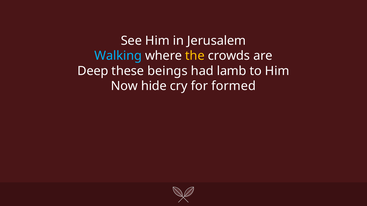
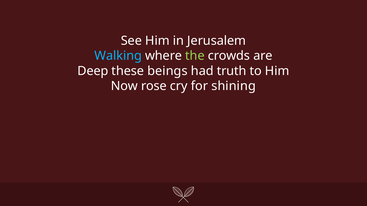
the colour: yellow -> light green (195, 56)
lamb: lamb -> truth (232, 71)
hide: hide -> rose (154, 86)
formed: formed -> shining (234, 86)
